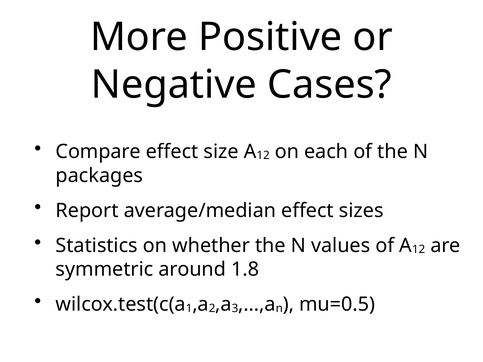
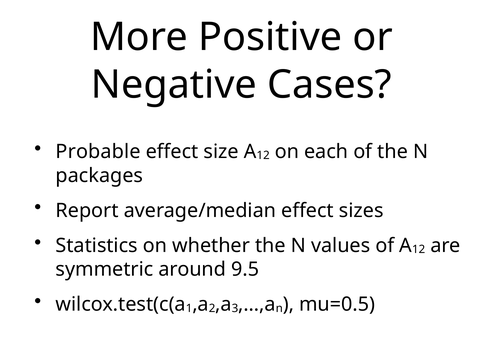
Compare: Compare -> Probable (98, 152)
1.8: 1.8 -> 9.5 (245, 270)
